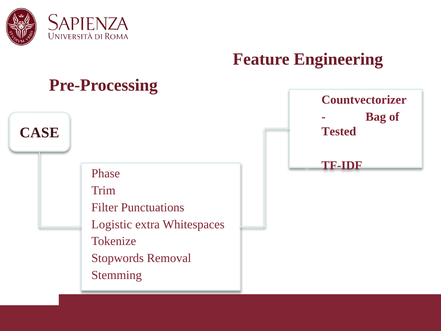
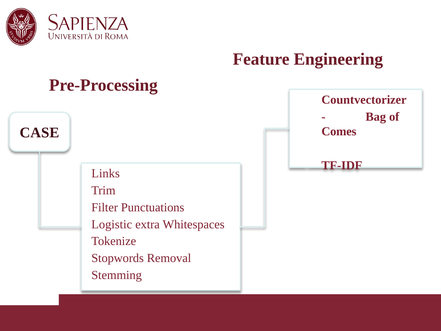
Tested: Tested -> Comes (339, 131)
Phase: Phase -> Links (106, 173)
